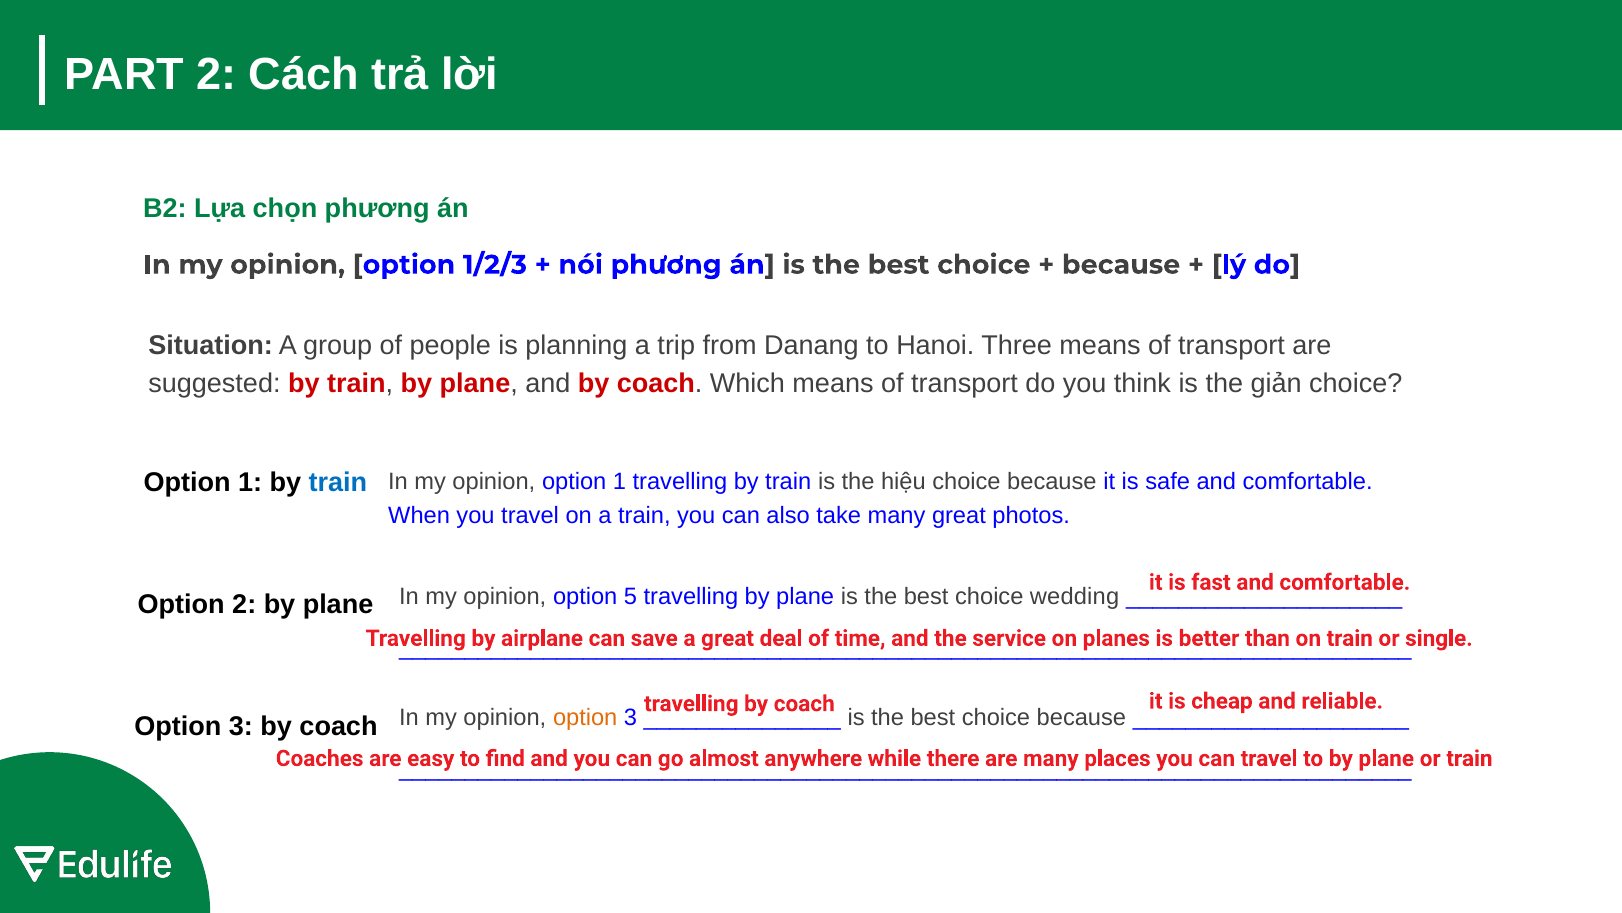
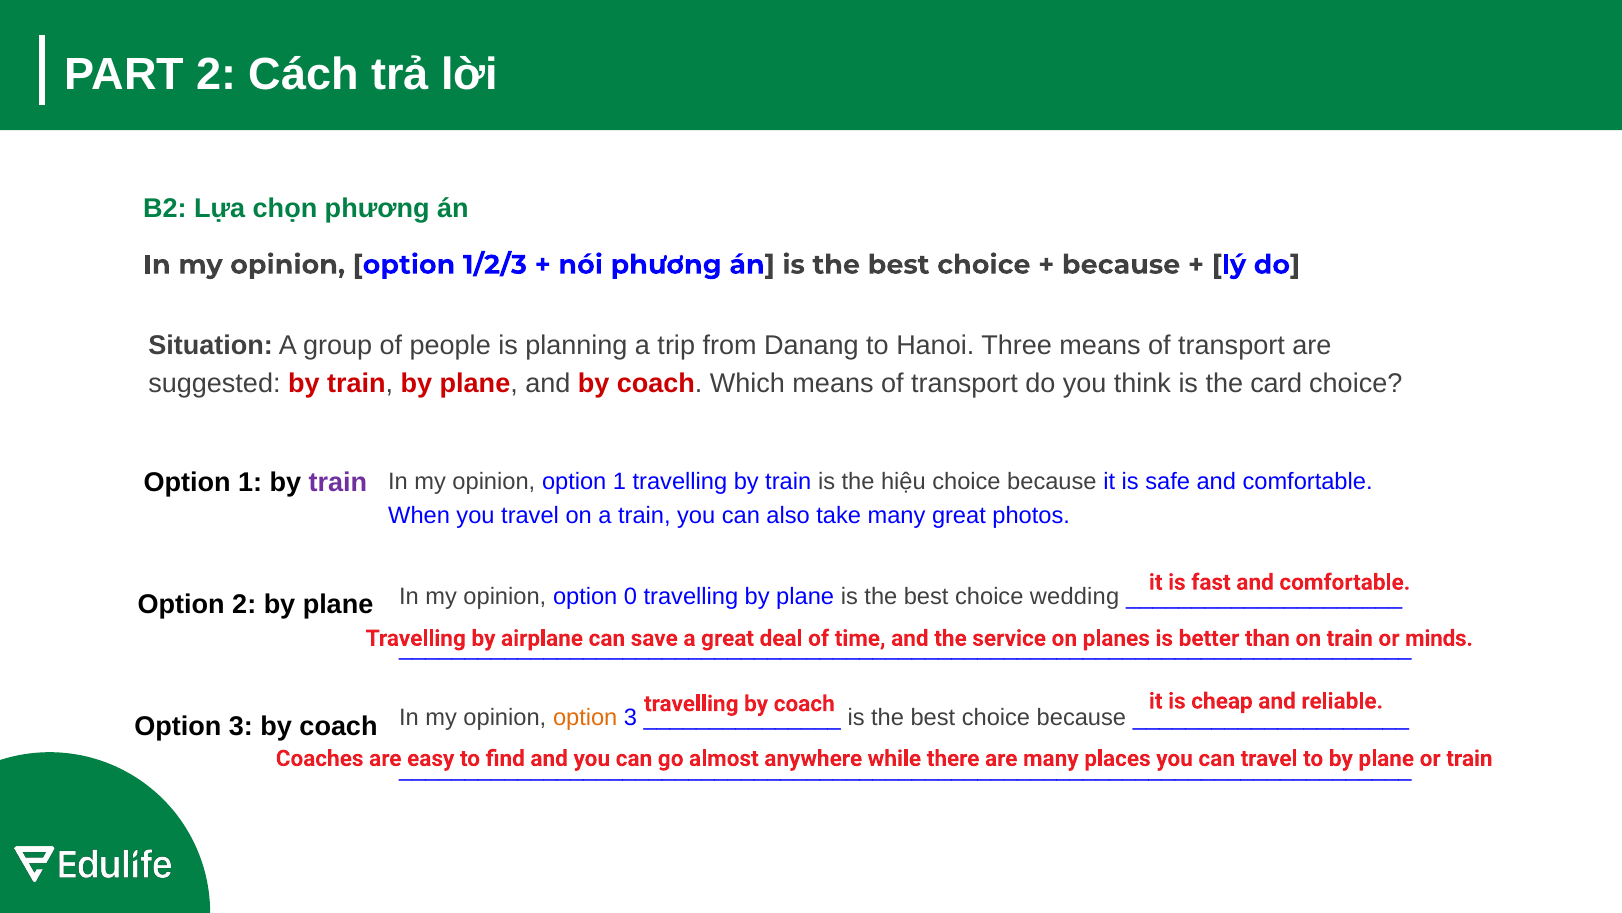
giản: giản -> card (1276, 383)
train colour: blue -> purple (338, 482)
5: 5 -> 0 (631, 596)
single: single -> minds (1439, 638)
